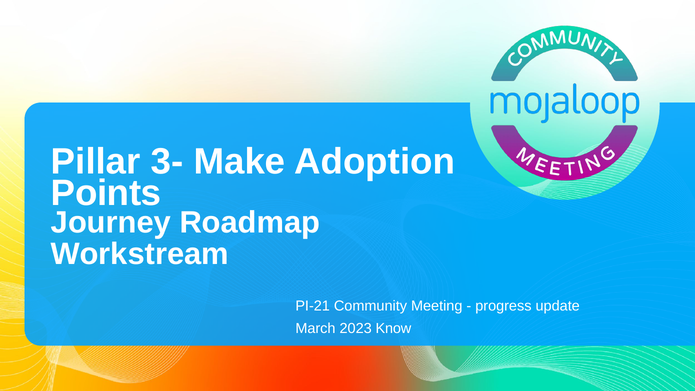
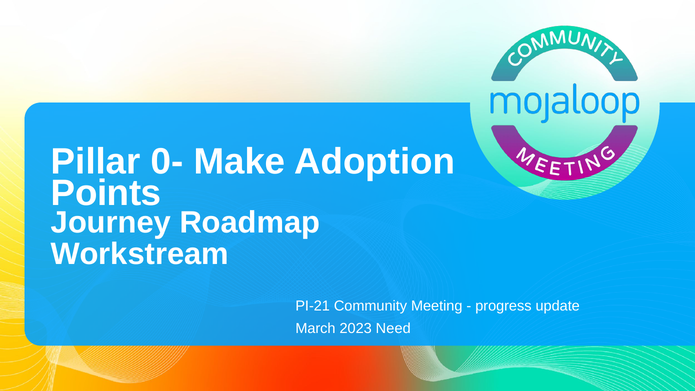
3-: 3- -> 0- (167, 161)
Know: Know -> Need (393, 328)
